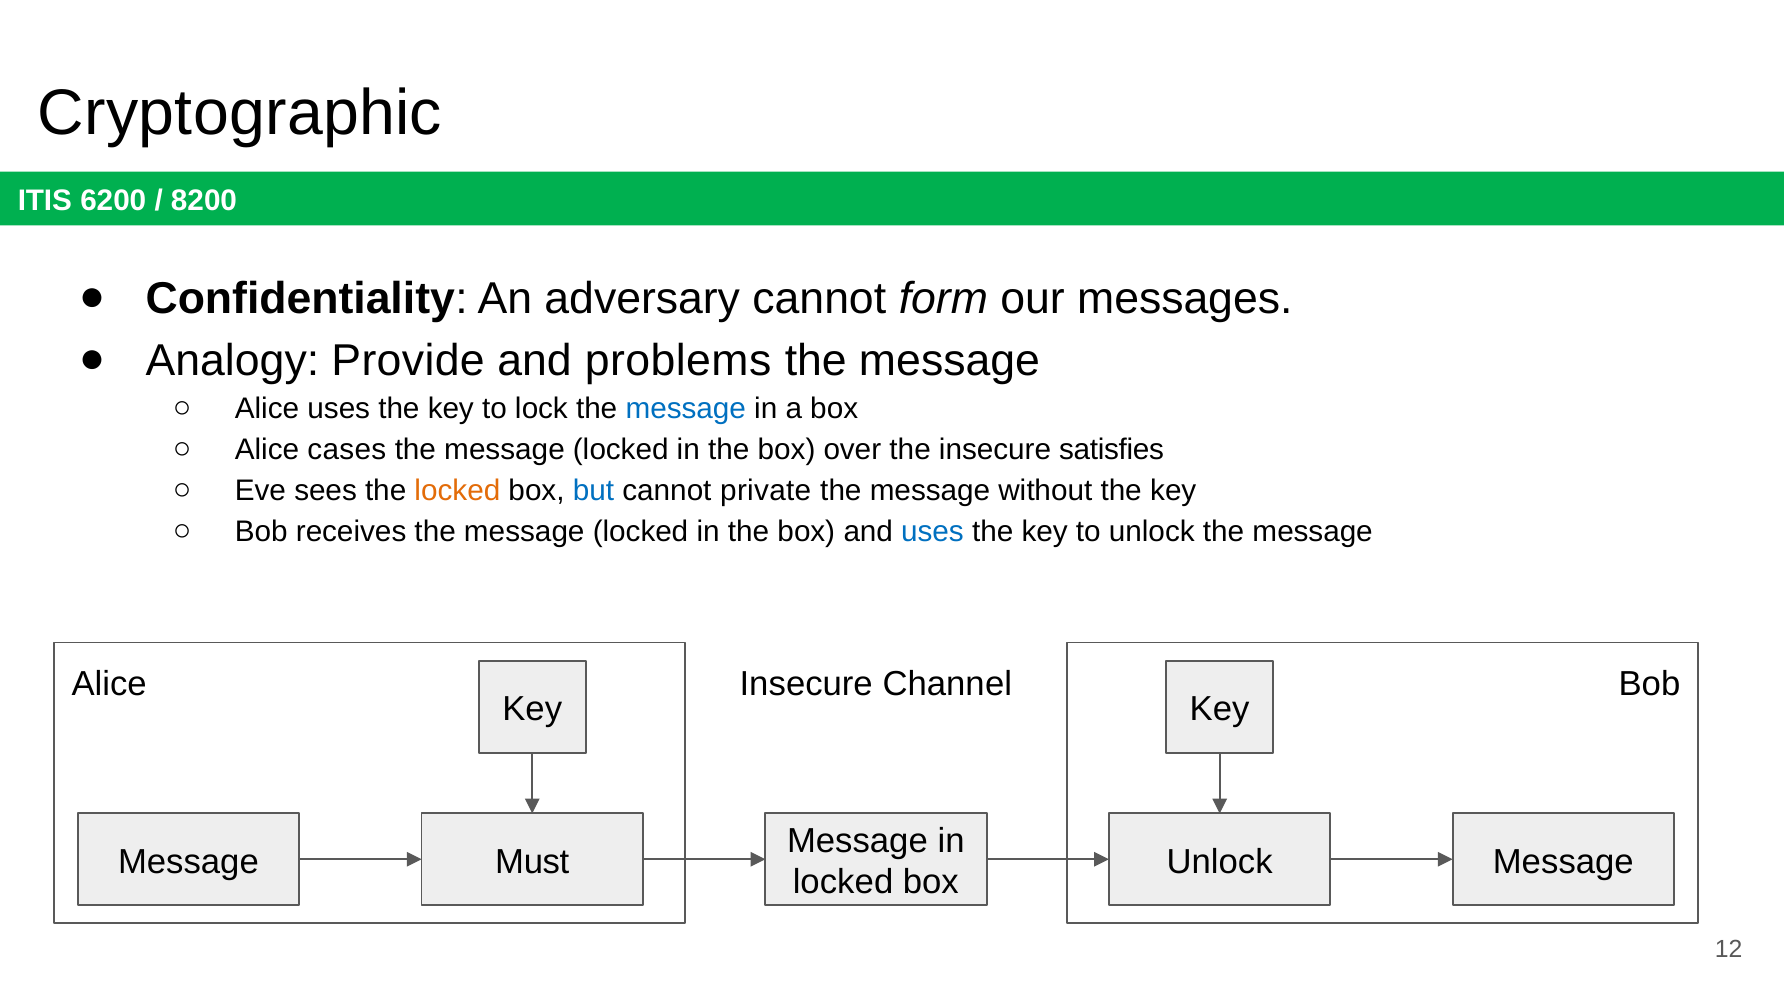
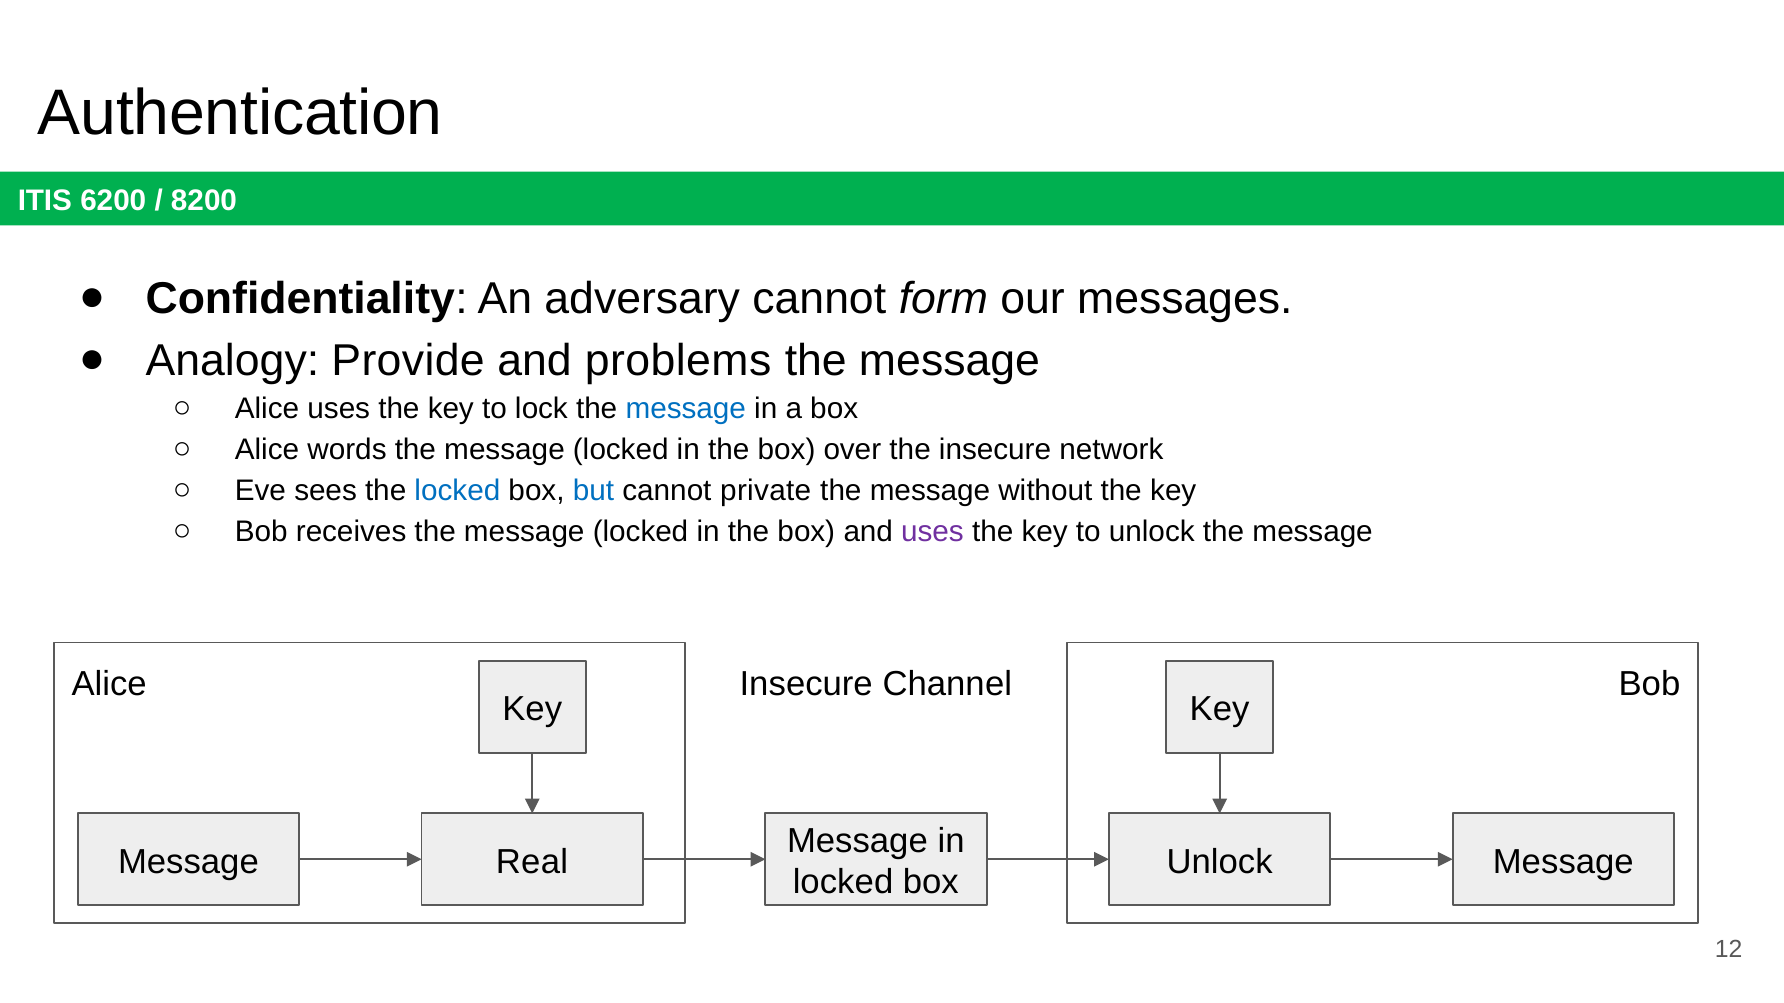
Cryptographic: Cryptographic -> Authentication (240, 114)
cases: cases -> words (347, 450)
satisfies: satisfies -> network (1111, 450)
locked colour: orange -> blue (457, 491)
uses colour: blue -> purple (932, 532)
Must: Must -> Real (532, 862)
